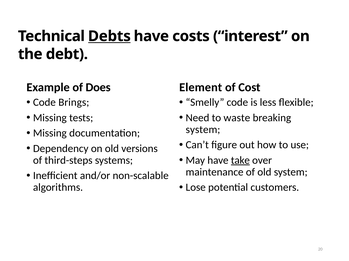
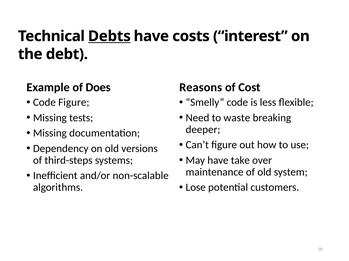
Element: Element -> Reasons (201, 88)
Code Brings: Brings -> Figure (74, 103)
system: system -> deeper (203, 130)
take underline: present -> none (240, 161)
